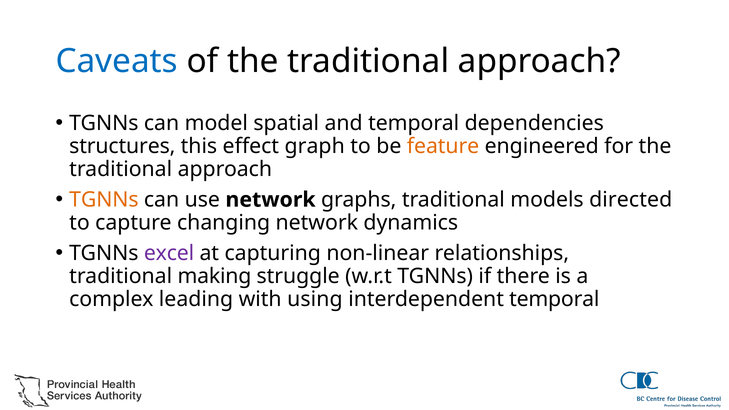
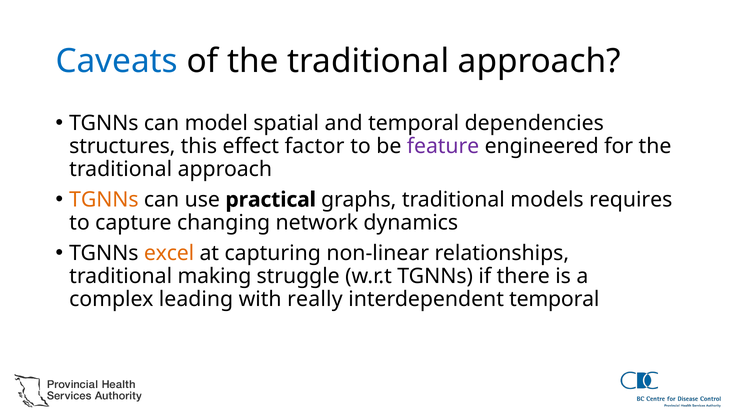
graph: graph -> factor (315, 146)
feature colour: orange -> purple (443, 146)
use network: network -> practical (271, 200)
directed: directed -> requires (631, 200)
excel colour: purple -> orange (169, 253)
using: using -> really (315, 299)
